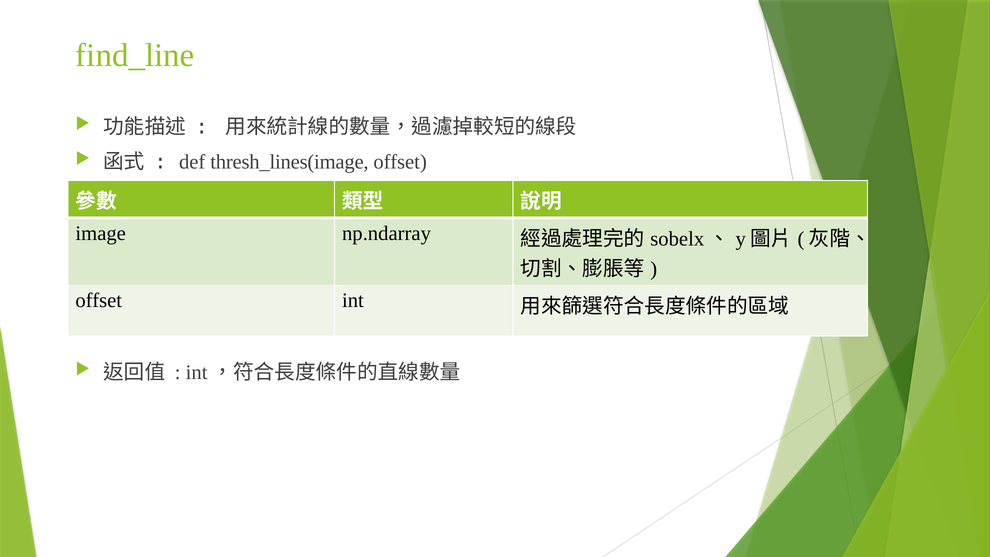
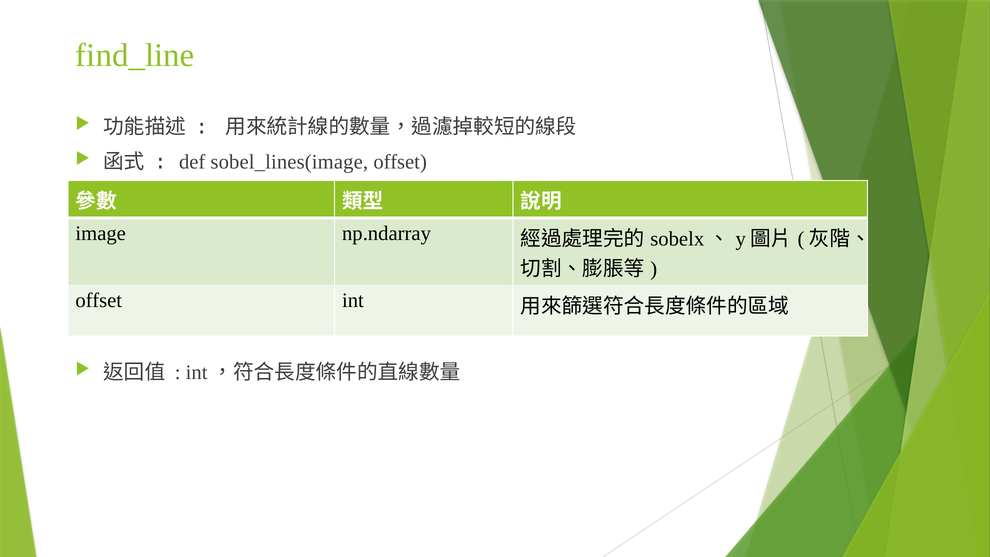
thresh_lines(image: thresh_lines(image -> sobel_lines(image (289, 162)
